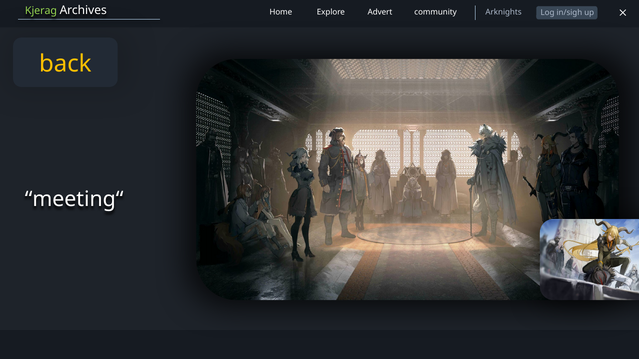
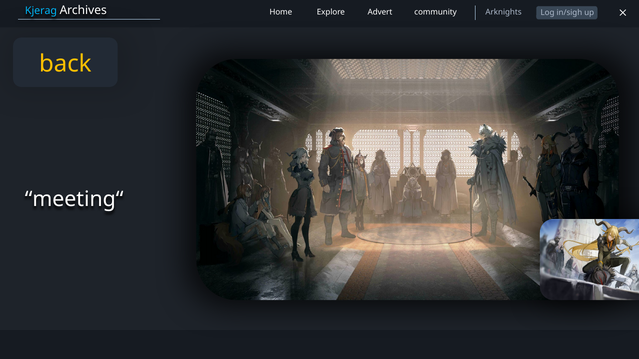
Kjerag colour: light green -> light blue (41, 11)
